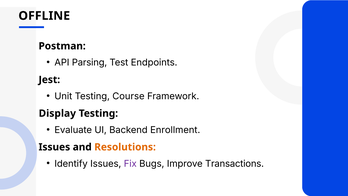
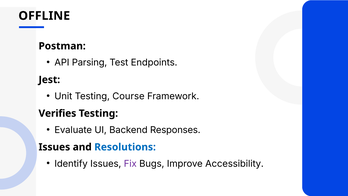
Display: Display -> Verifies (57, 113)
Enrollment: Enrollment -> Responses (175, 130)
Resolutions colour: orange -> blue (125, 147)
Transactions: Transactions -> Accessibility (234, 163)
